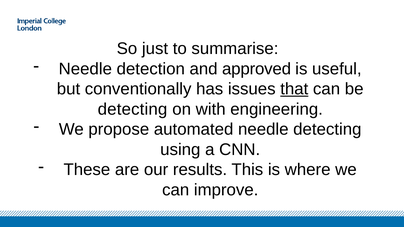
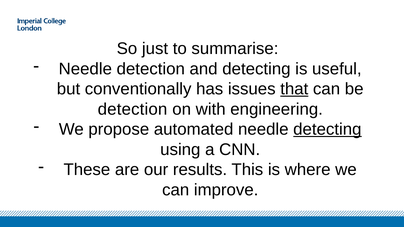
and approved: approved -> detecting (256, 69)
detecting: detecting -> detection (133, 109)
detecting underline: none -> present (327, 130)
